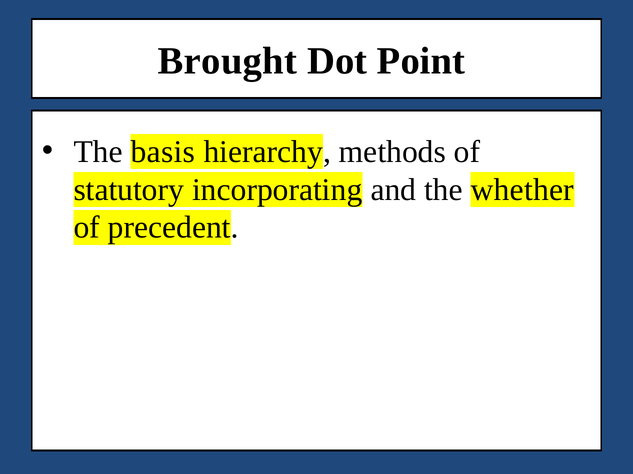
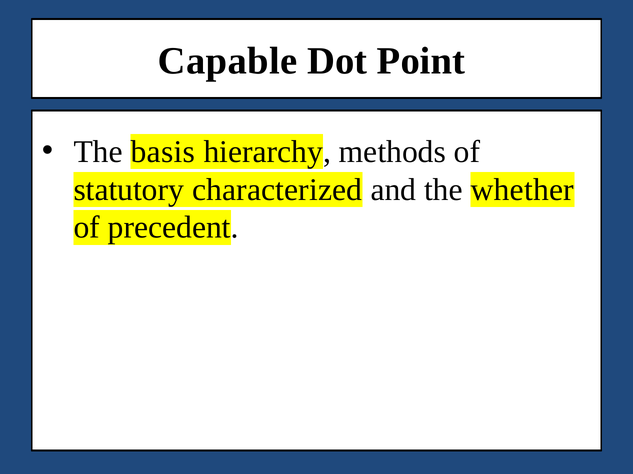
Brought: Brought -> Capable (228, 61)
incorporating: incorporating -> characterized (277, 190)
